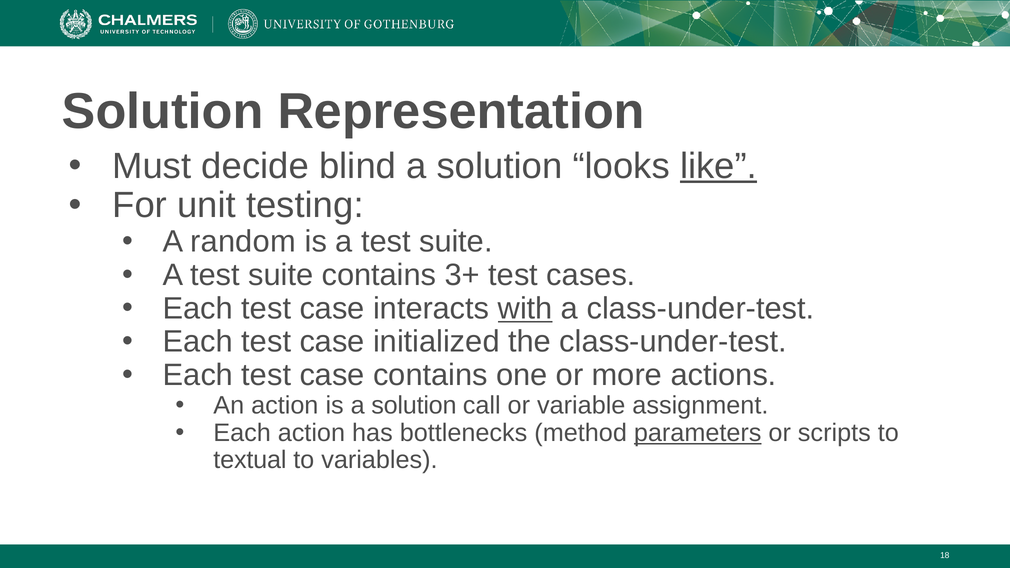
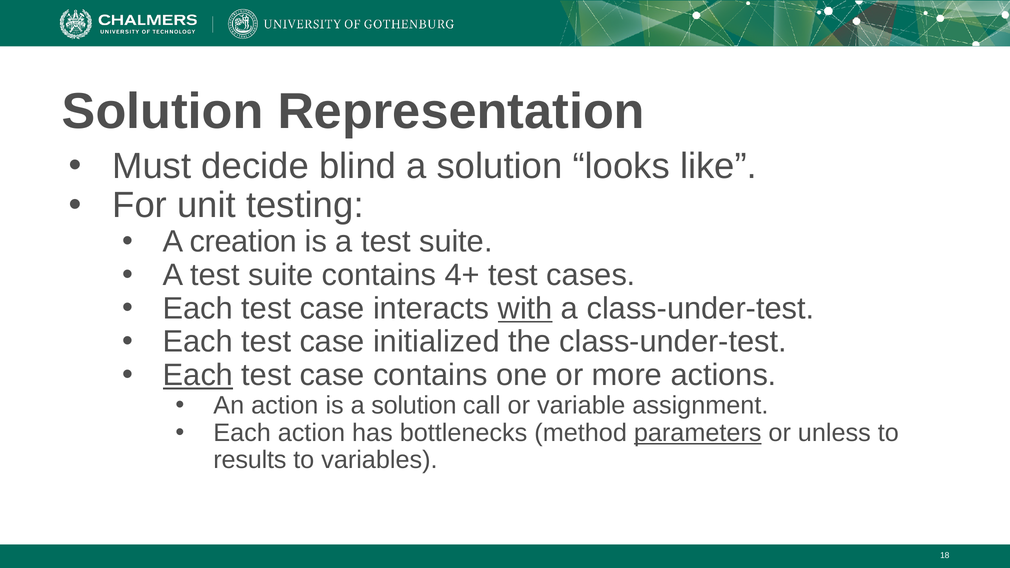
like underline: present -> none (719, 166)
random: random -> creation (243, 242)
3+: 3+ -> 4+ (462, 275)
Each underline: none -> present (198, 375)
scripts: scripts -> unless (834, 433)
textual: textual -> results (250, 460)
